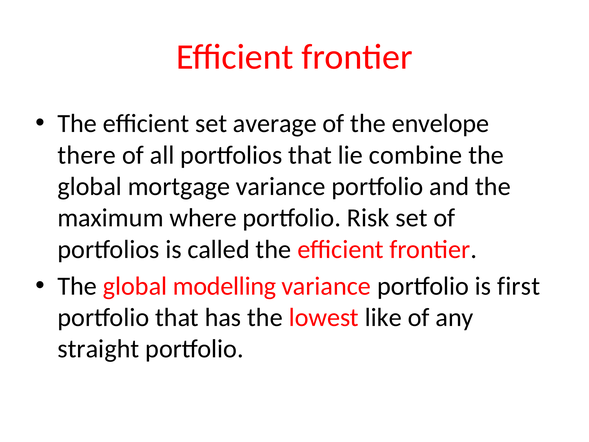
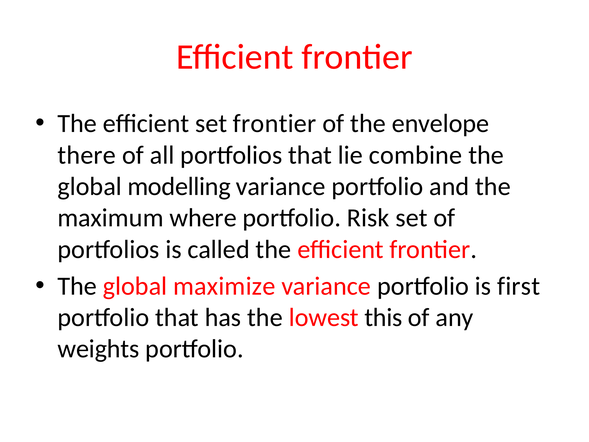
set average: average -> frontier (275, 124)
mortgage: mortgage -> modelling (179, 186)
modelling: modelling -> maximize (224, 286)
like: like -> this (383, 317)
straight: straight -> weights (98, 349)
